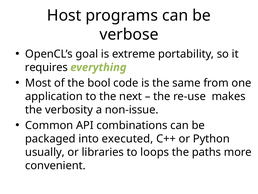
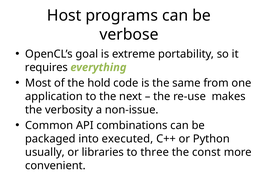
bool: bool -> hold (99, 83)
loops: loops -> three (155, 152)
paths: paths -> const (206, 152)
